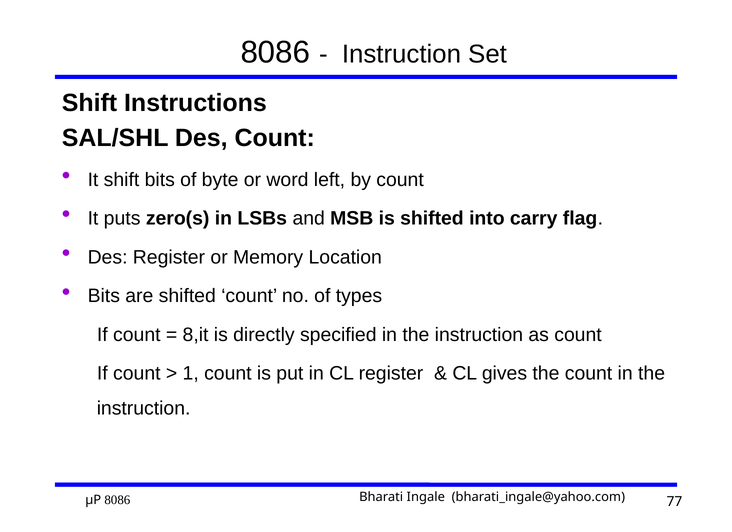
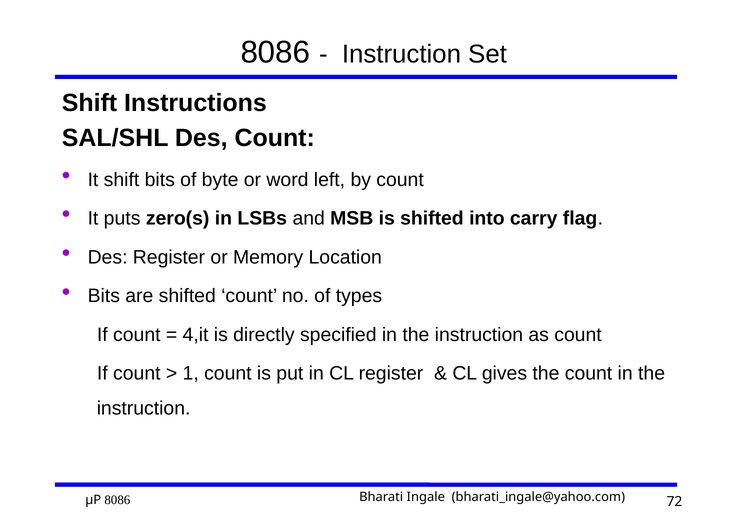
8,it: 8,it -> 4,it (196, 335)
77: 77 -> 72 (674, 502)
